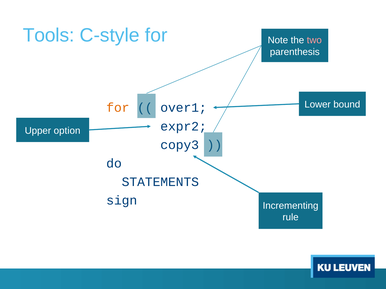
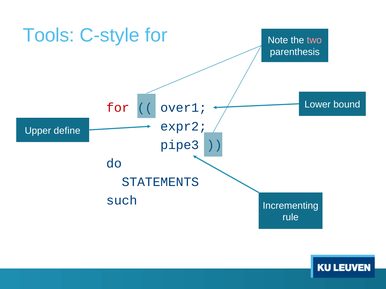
for colour: orange -> red (118, 108)
option: option -> define (67, 131)
copy3: copy3 -> pipe3 (180, 145)
sign: sign -> such (122, 201)
